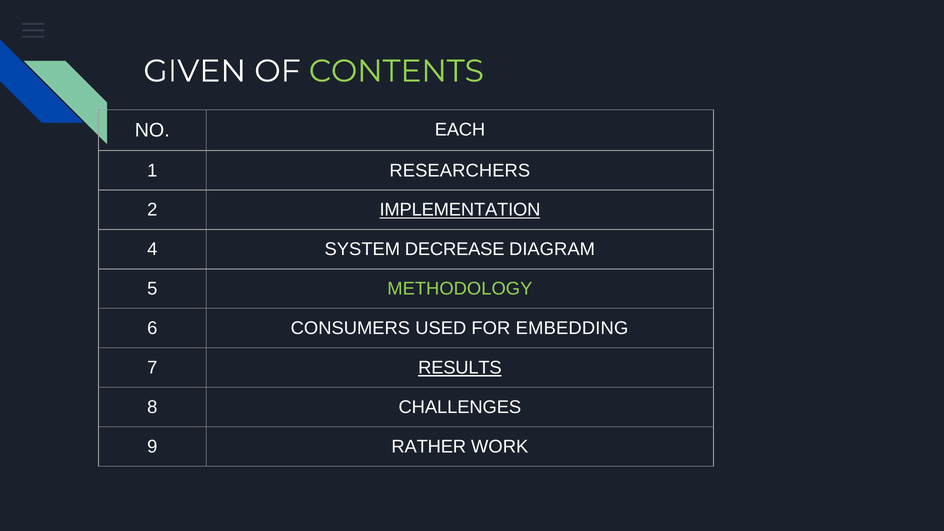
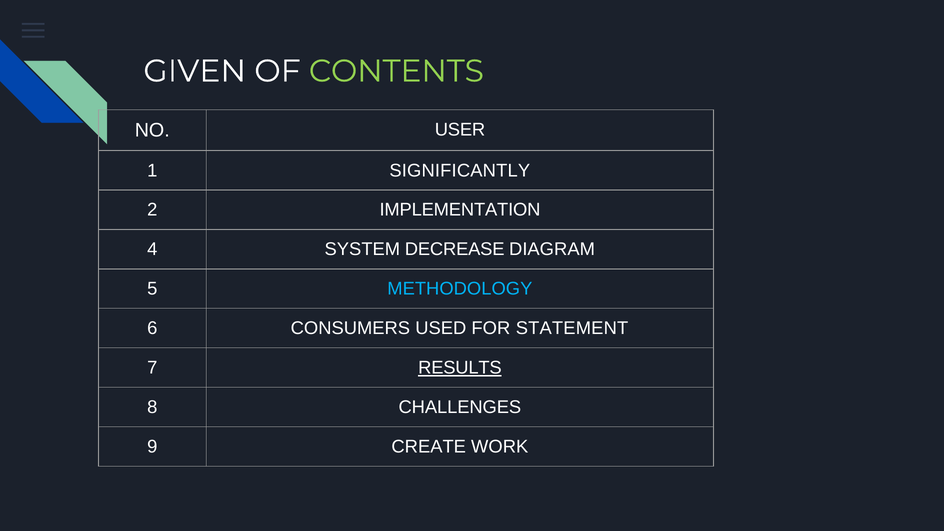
EACH: EACH -> USER (460, 130)
RESEARCHERS: RESEARCHERS -> SIGNIFICANTLY (460, 170)
IMPLEMENTATION underline: present -> none (460, 210)
METHODOLOGY colour: light green -> light blue (460, 289)
EMBEDDING: EMBEDDING -> STATEMENT (572, 328)
RATHER: RATHER -> CREATE (429, 447)
